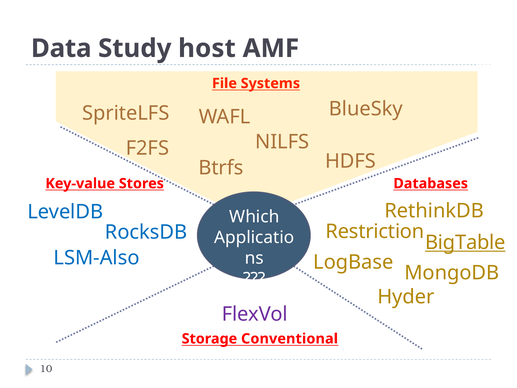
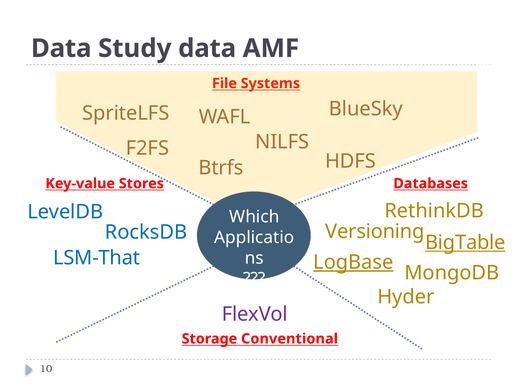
Study host: host -> data (207, 48)
Restriction: Restriction -> Versioning (375, 231)
LSM-Also: LSM-Also -> LSM-That (97, 258)
LogBase underline: none -> present (353, 262)
